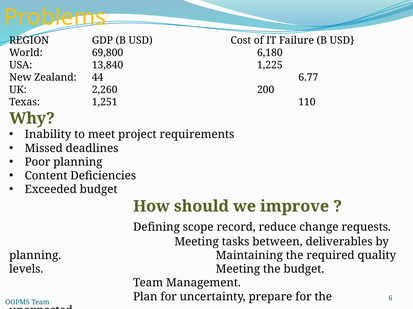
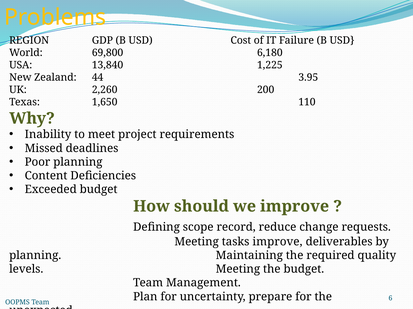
6.77: 6.77 -> 3.95 (308, 78)
1,251: 1,251 -> 1,650 (105, 102)
tasks between: between -> improve (277, 242)
